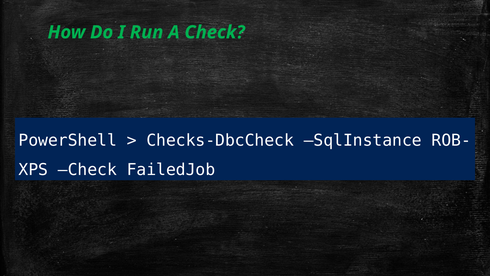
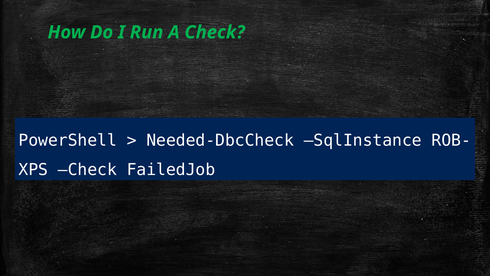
Checks-DbcCheck: Checks-DbcCheck -> Needed-DbcCheck (220, 140)
